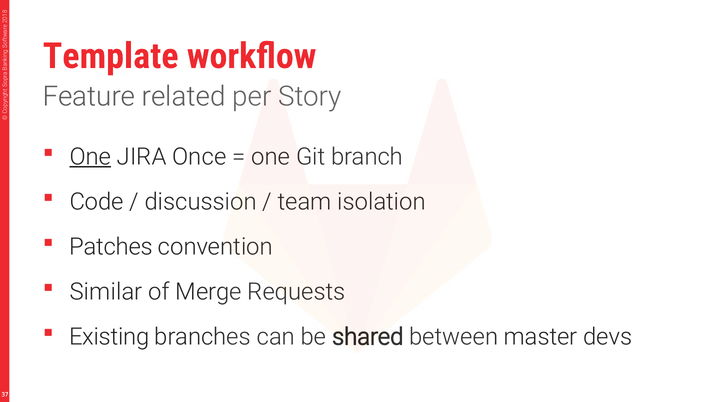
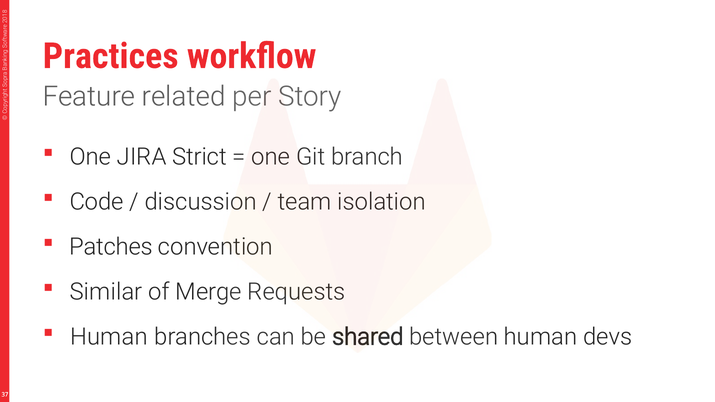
Template: Template -> Practices (111, 56)
One underline: present -> none (90, 157)
Once: Once -> Strict (199, 157)
Existing: Existing -> Human (109, 337)
master: master -> human (541, 337)
